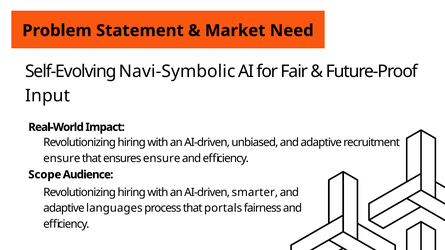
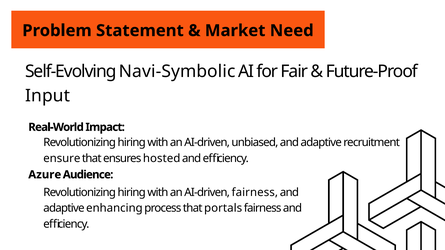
ensures ensure: ensure -> hosted (162, 158)
Scope: Scope -> Azure (45, 175)
AI-driven smarter: smarter -> fairness (255, 193)
languages: languages -> enhancing (114, 208)
